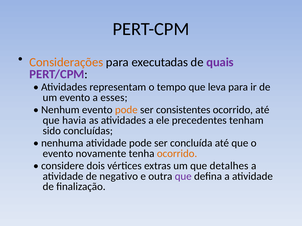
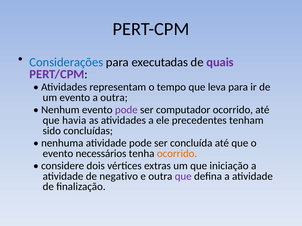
Considerações colour: orange -> blue (66, 62)
a esses: esses -> outra (114, 98)
pode colour: orange -> purple (126, 110)
consistentes: consistentes -> computador (183, 110)
novamente: novamente -> necessários (101, 154)
detalhes: detalhes -> iniciação (229, 166)
